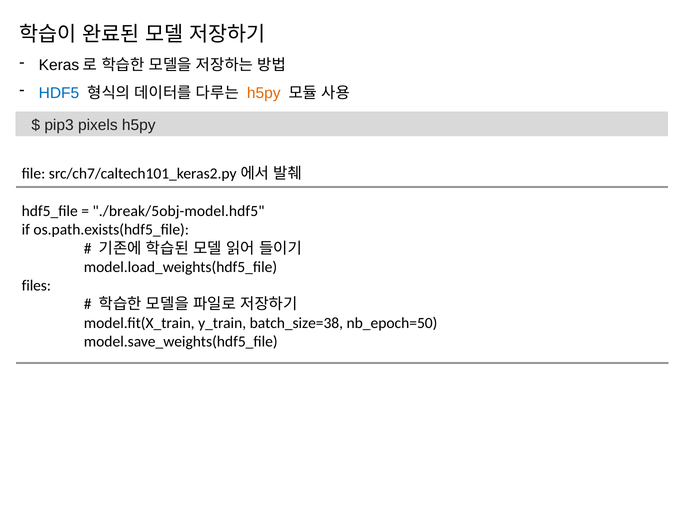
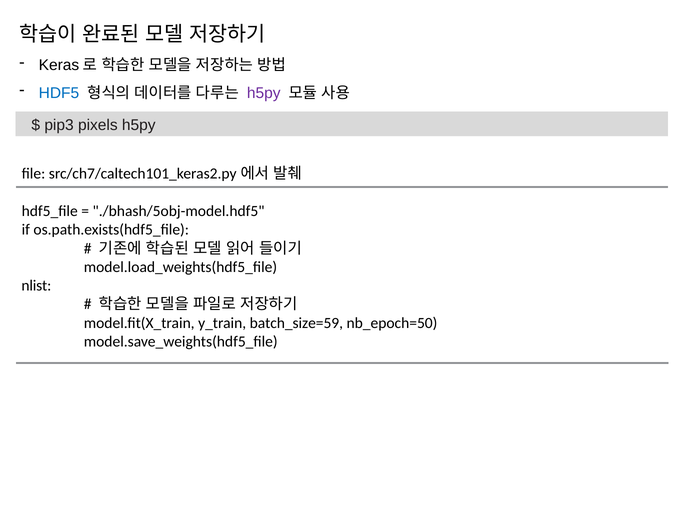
h5py colour: orange -> purple (264, 93)
./break/5obj-model.hdf5: ./break/5obj-model.hdf5 -> ./bhash/5obj-model.hdf5 (179, 211)
files: files -> nlist (36, 286)
batch_size=38: batch_size=38 -> batch_size=59 (296, 323)
